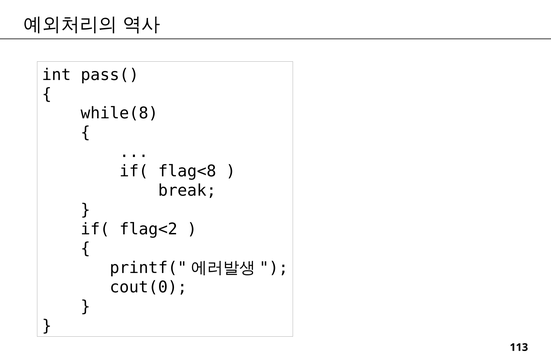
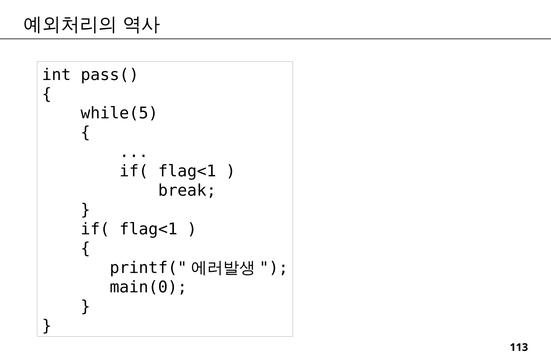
while(8: while(8 -> while(5 (119, 113)
flag<8: flag<8 -> flag<1 (187, 171)
flag<2: flag<2 -> flag<1 (148, 229)
cout(0: cout(0 -> main(0 (148, 287)
